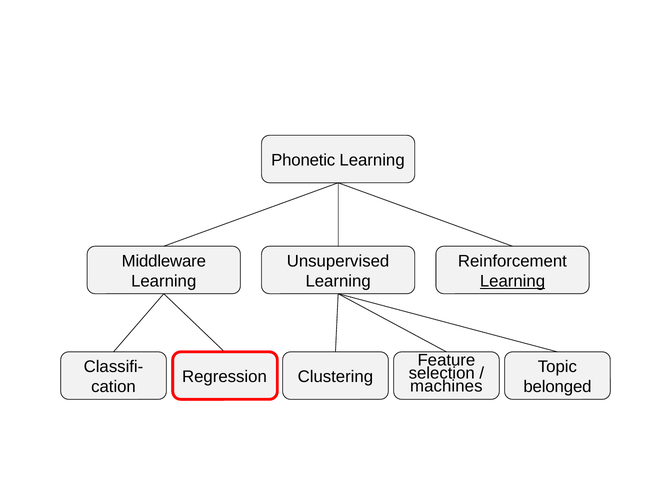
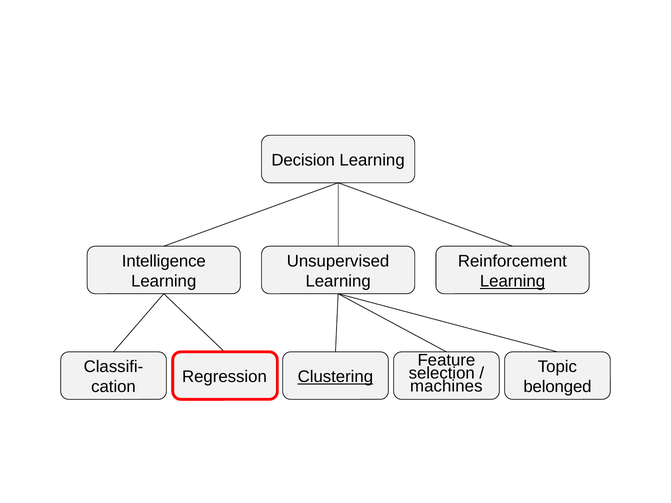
Phonetic: Phonetic -> Decision (303, 160)
Middleware: Middleware -> Intelligence (164, 261)
Clustering underline: none -> present (335, 377)
